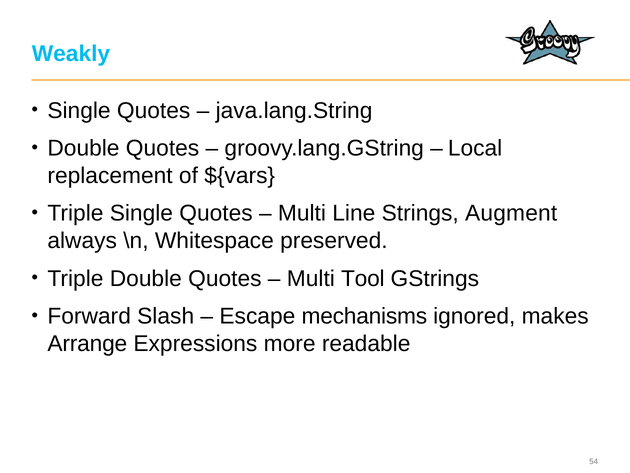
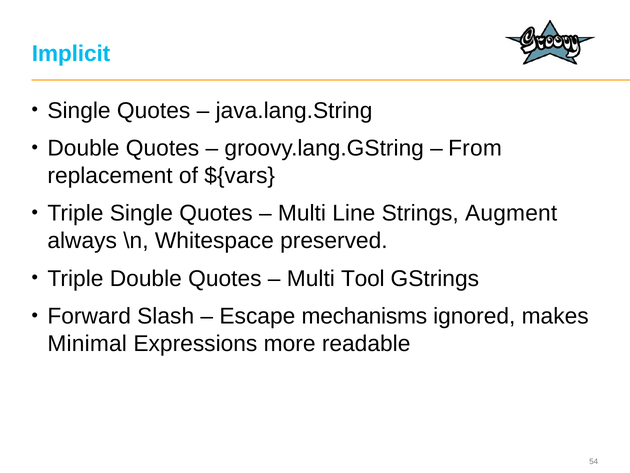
Weakly: Weakly -> Implicit (71, 54)
Local: Local -> From (475, 148)
Arrange: Arrange -> Minimal (87, 343)
